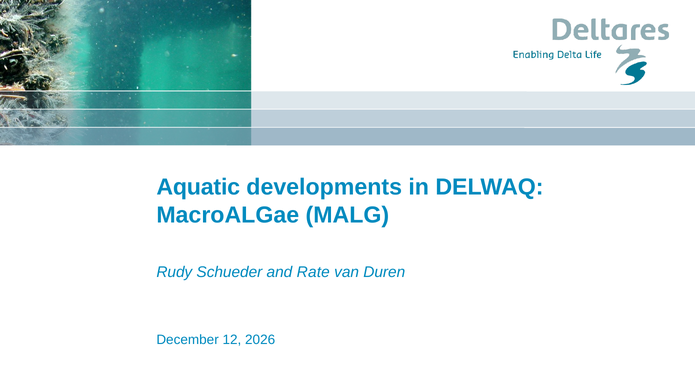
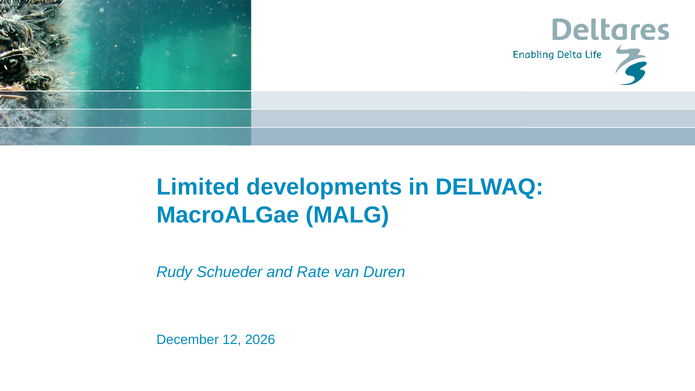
Aquatic: Aquatic -> Limited (198, 187)
